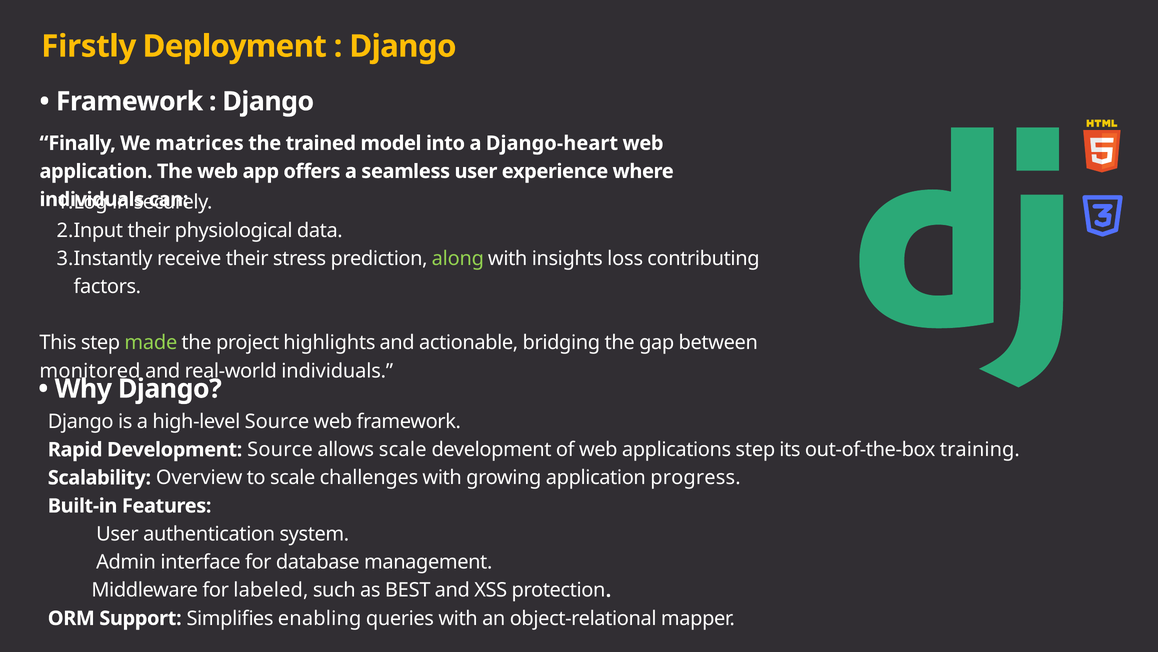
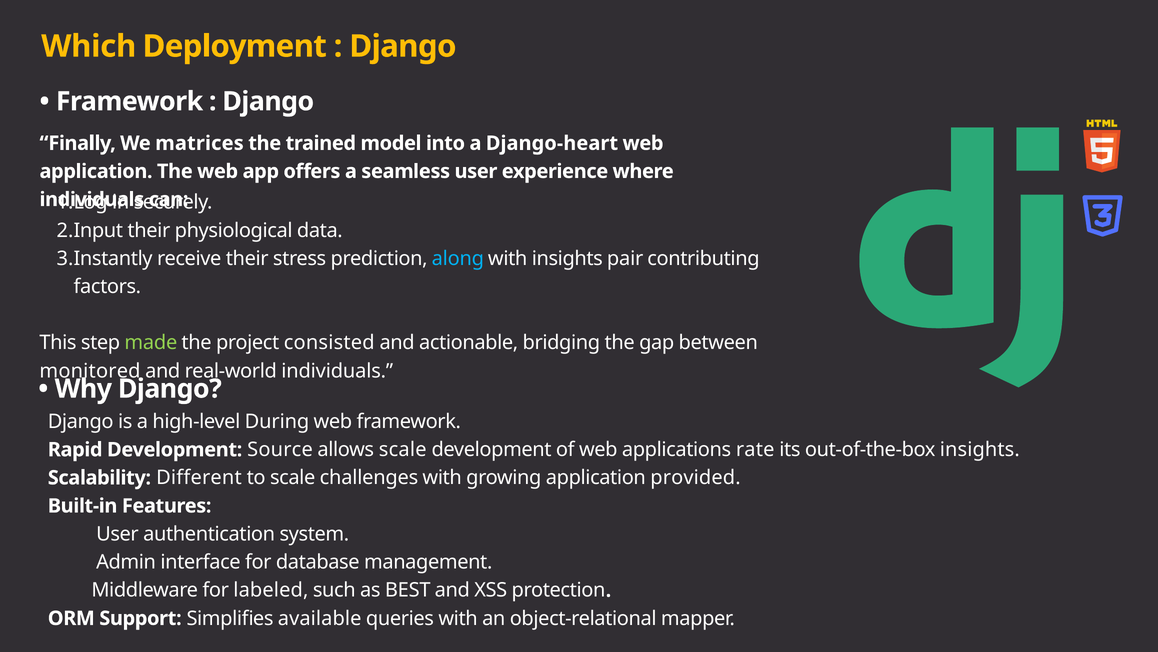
Firstly: Firstly -> Which (89, 46)
along colour: light green -> light blue (458, 258)
loss: loss -> pair (625, 258)
highlights: highlights -> consisted (329, 343)
high-level Source: Source -> During (277, 421)
applications step: step -> rate (755, 449)
out-of-the-box training: training -> insights (980, 449)
Overview: Overview -> Different (199, 477)
progress: progress -> provided (695, 477)
enabling: enabling -> available (320, 618)
